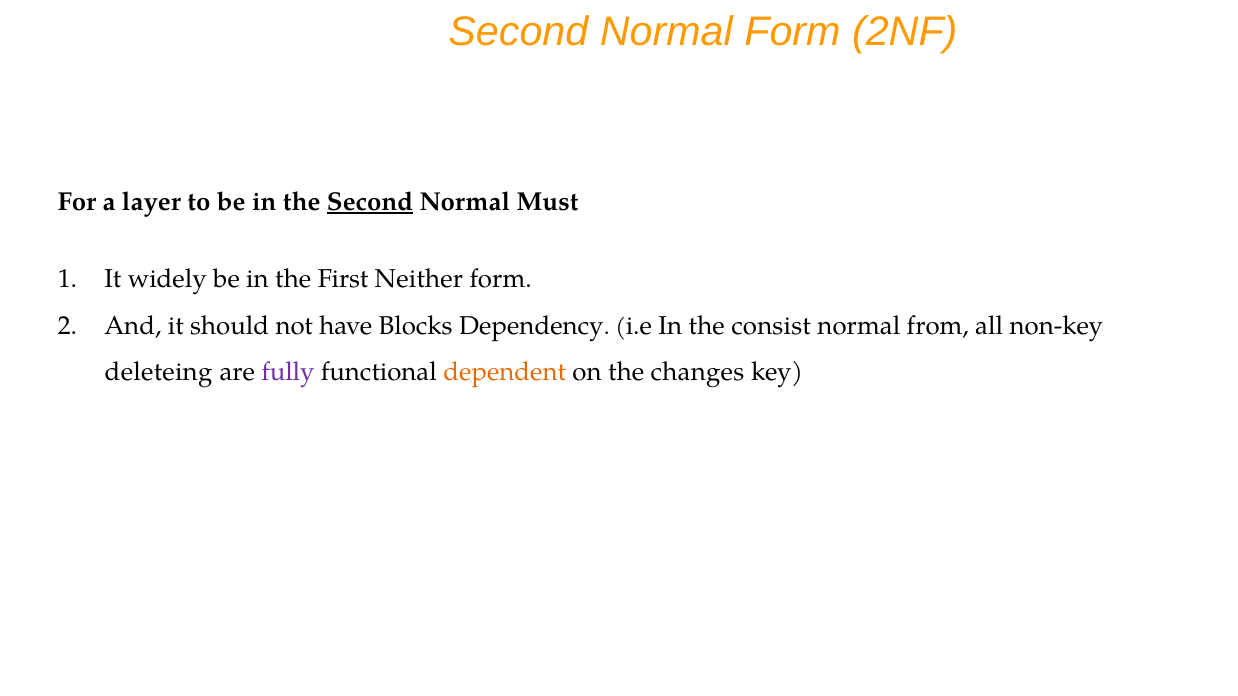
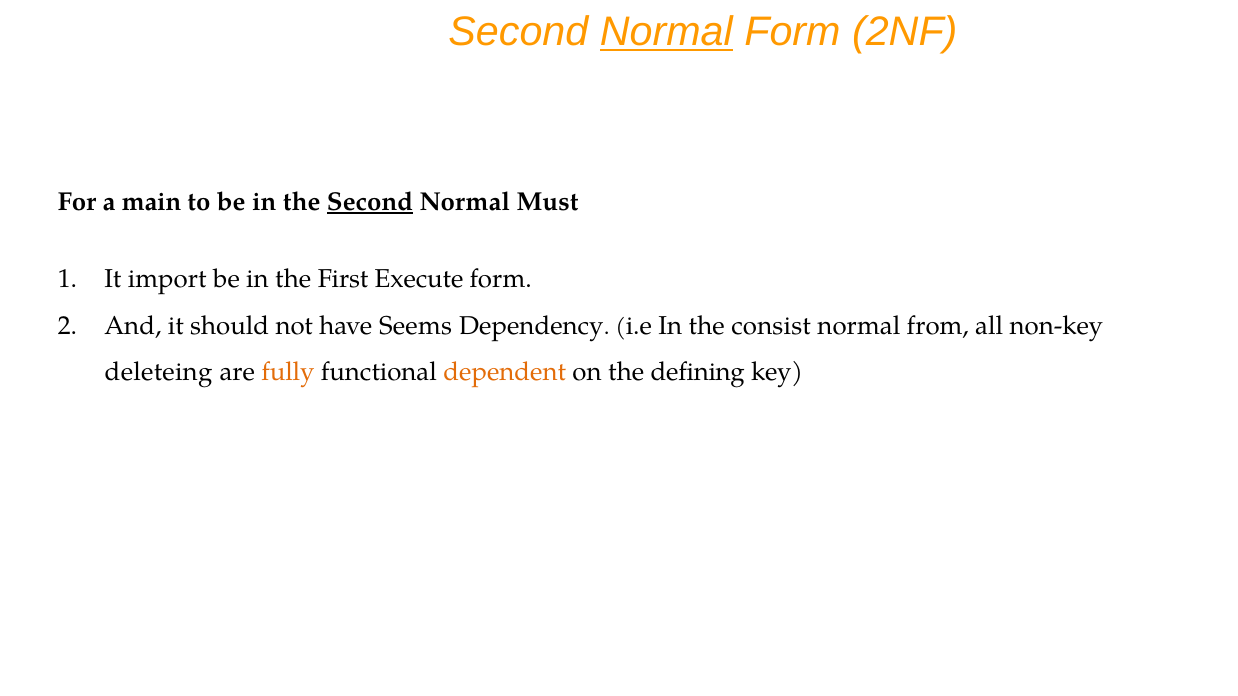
Normal underline: none -> present (666, 32)
layer: layer -> main (152, 202)
widely: widely -> import (167, 279)
Neither: Neither -> Execute (419, 279)
Blocks: Blocks -> Seems (416, 326)
fully colour: purple -> orange (288, 372)
changes: changes -> defining (698, 372)
